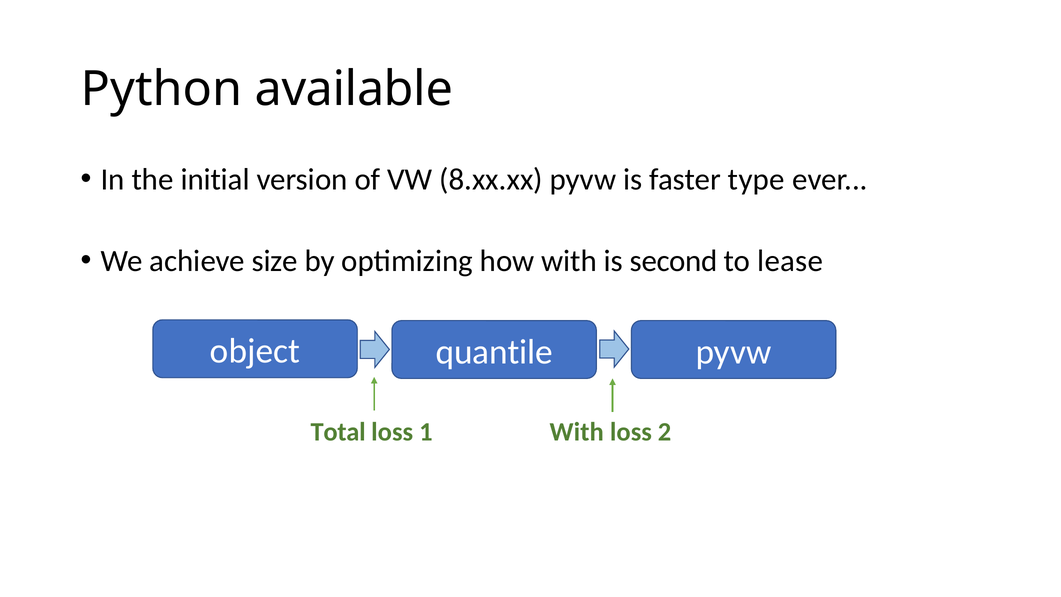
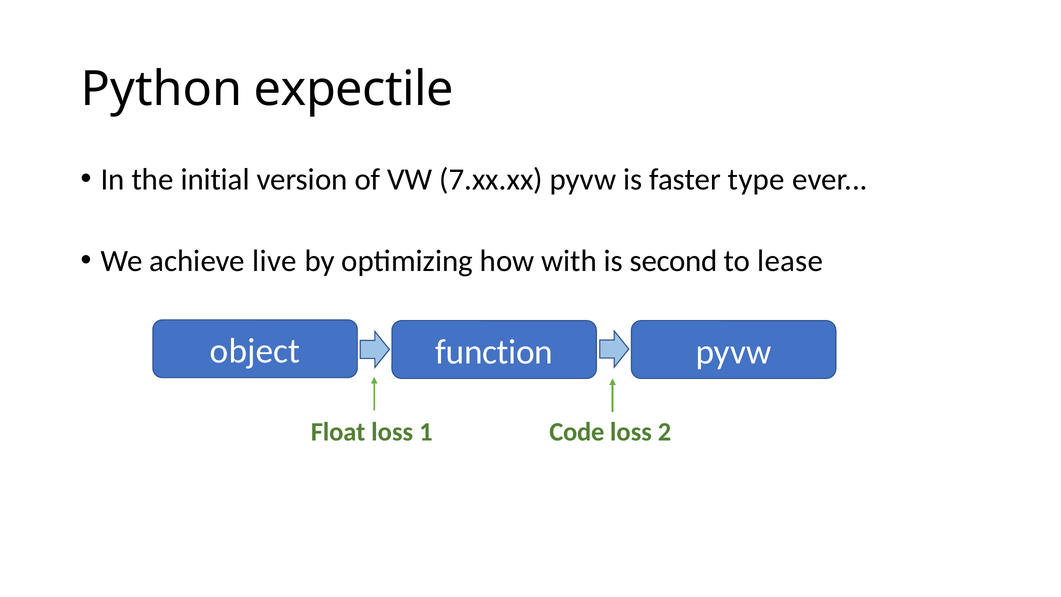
available: available -> expectile (354, 89)
8.xx.xx: 8.xx.xx -> 7.xx.xx (491, 179)
size: size -> live (274, 261)
quantile: quantile -> function (494, 352)
Total: Total -> Float (338, 432)
1 With: With -> Code (577, 432)
